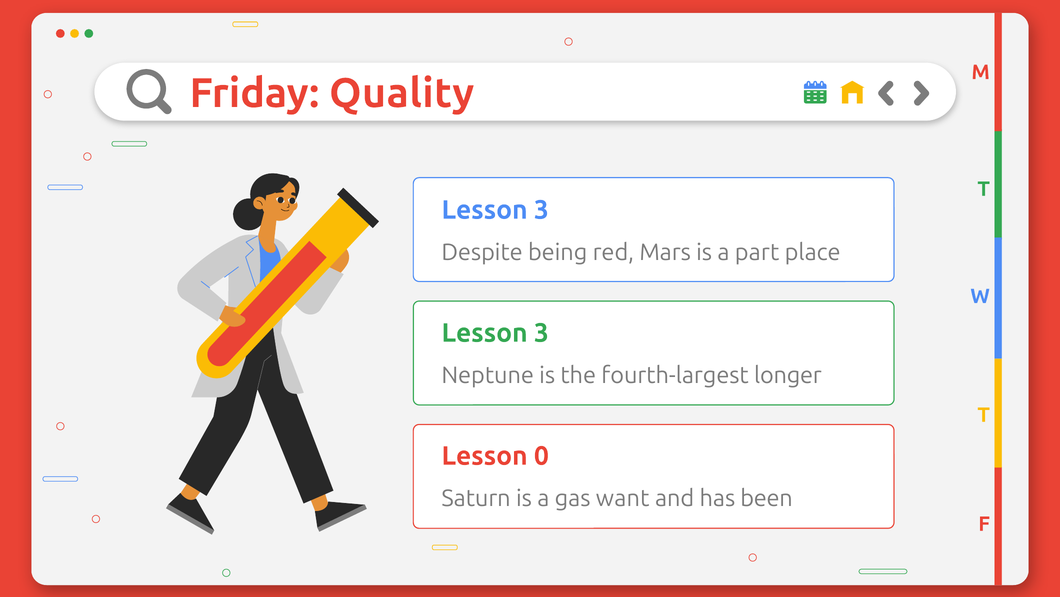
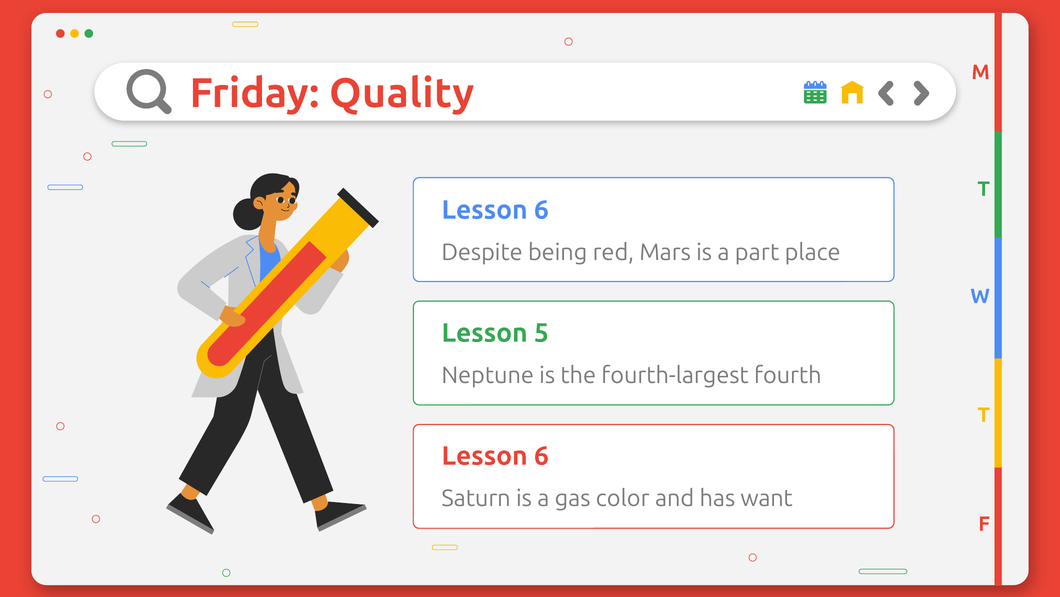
3: 3 -> 6 (541, 210)
3: 3 -> 5 (541, 333)
longer: longer -> fourth (788, 375)
0: 0 -> 6 (541, 455)
want: want -> color (623, 498)
been: been -> want (767, 498)
